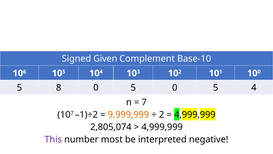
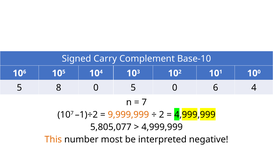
Given: Given -> Carry (105, 59)
5 0 5: 5 -> 6 (216, 87)
2,805,074: 2,805,074 -> 5,805,077 (111, 127)
This colour: purple -> orange (53, 139)
